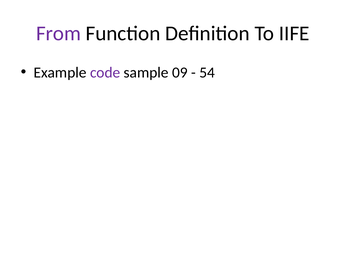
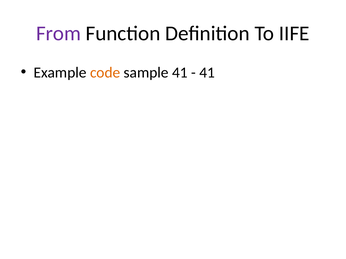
code colour: purple -> orange (105, 73)
sample 09: 09 -> 41 (180, 73)
54: 54 -> 41 (207, 73)
